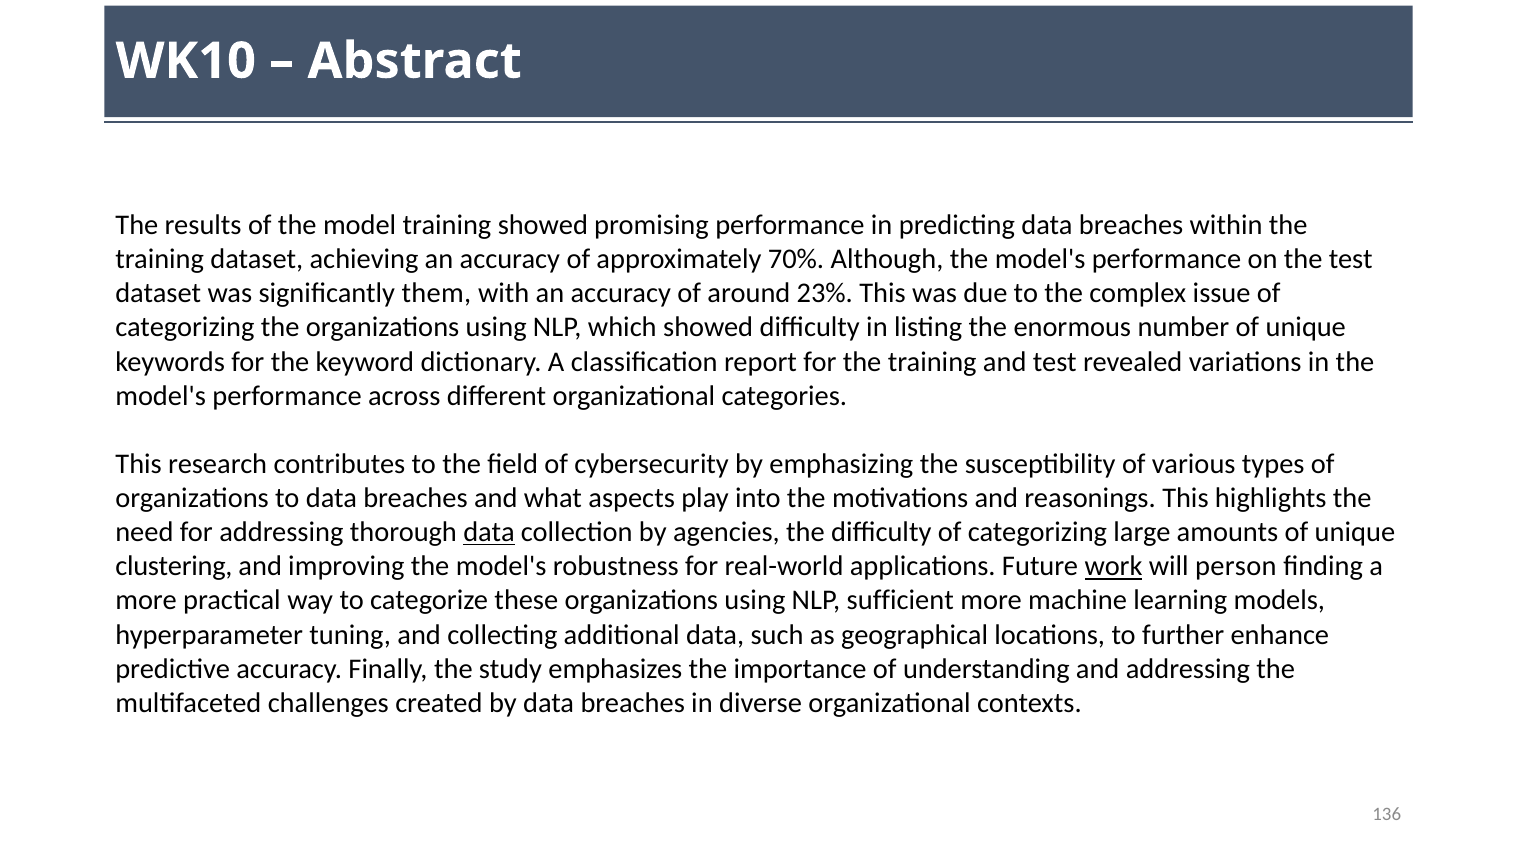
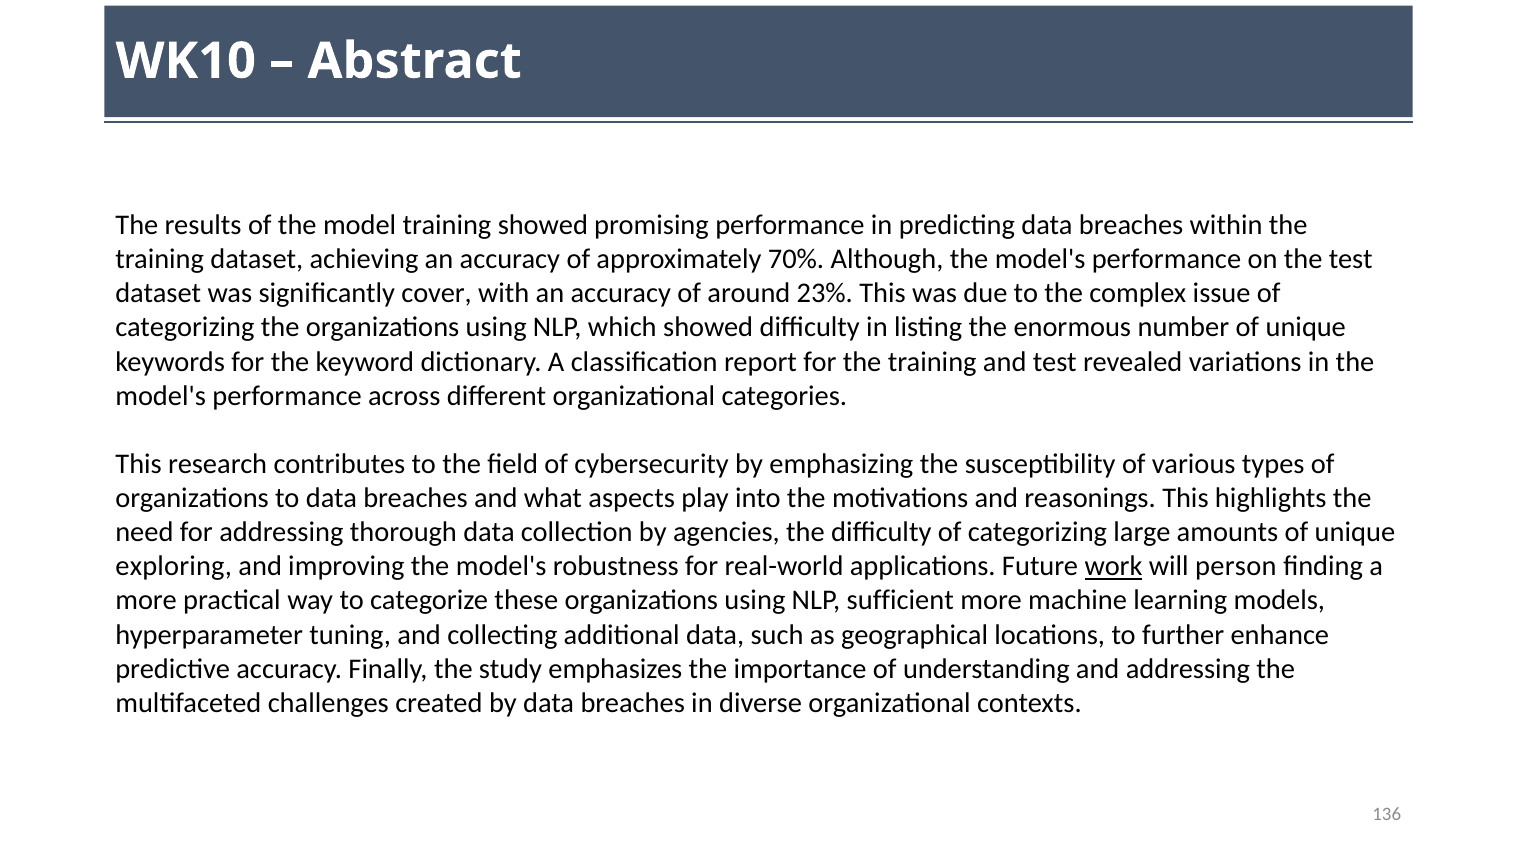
them: them -> cover (437, 294)
data underline: present -> none (489, 533)
clustering: clustering -> exploring (174, 567)
